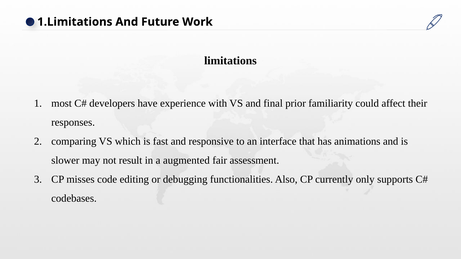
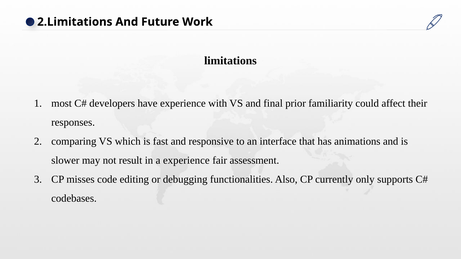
1.Limitations: 1.Limitations -> 2.Limitations (75, 22)
a augmented: augmented -> experience (186, 161)
